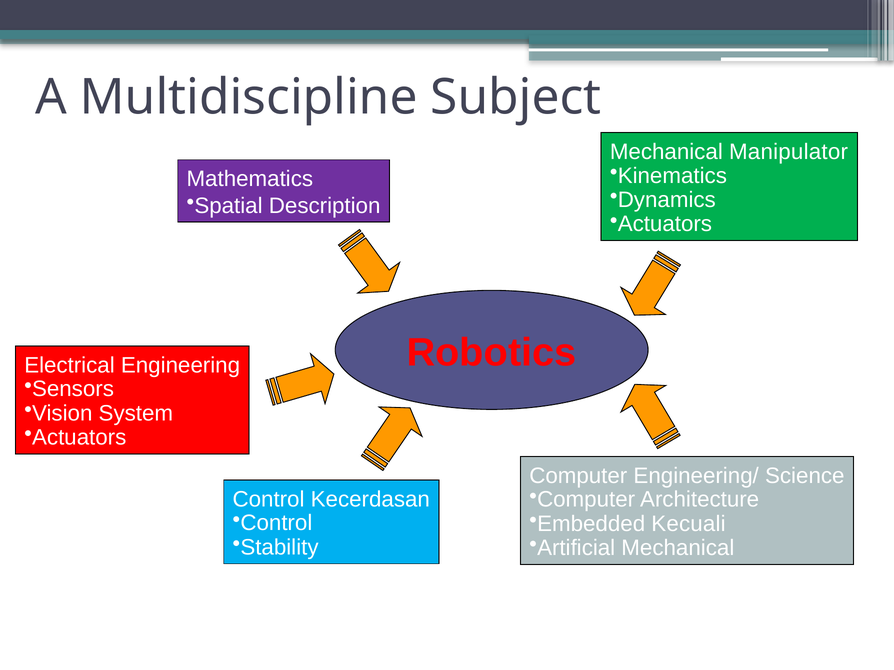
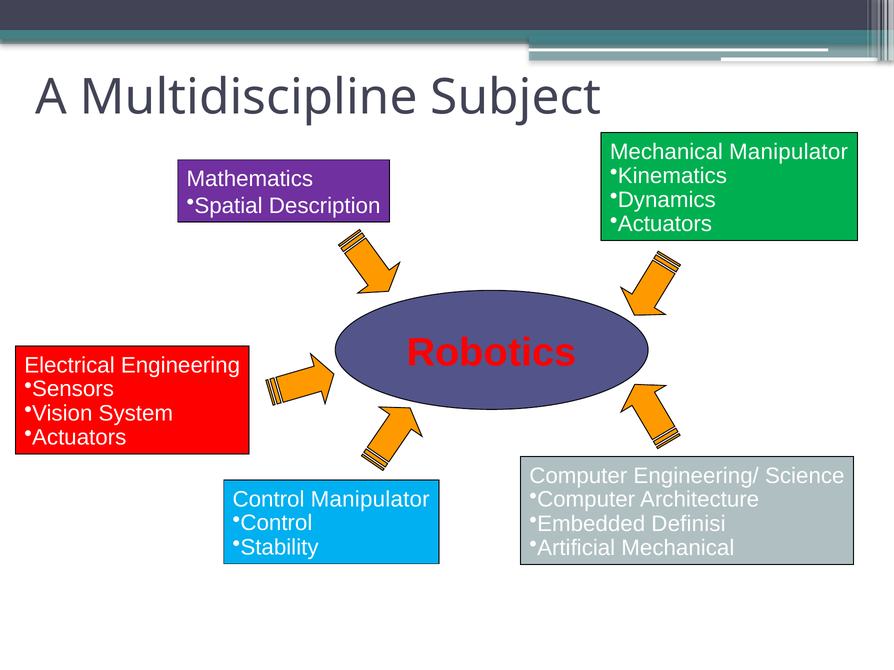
Control Kecerdasan: Kecerdasan -> Manipulator (370, 500)
Kecuali: Kecuali -> Definisi (689, 524)
